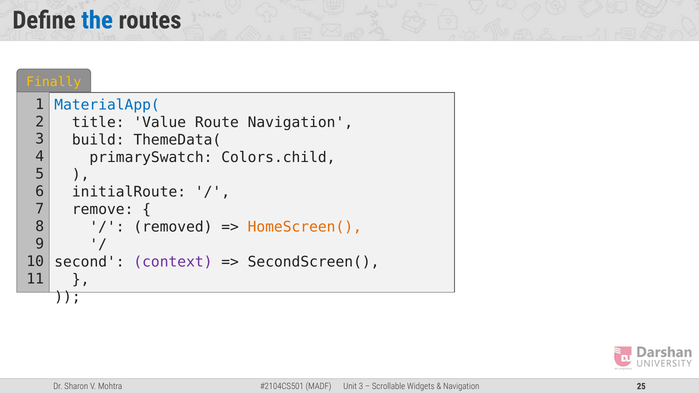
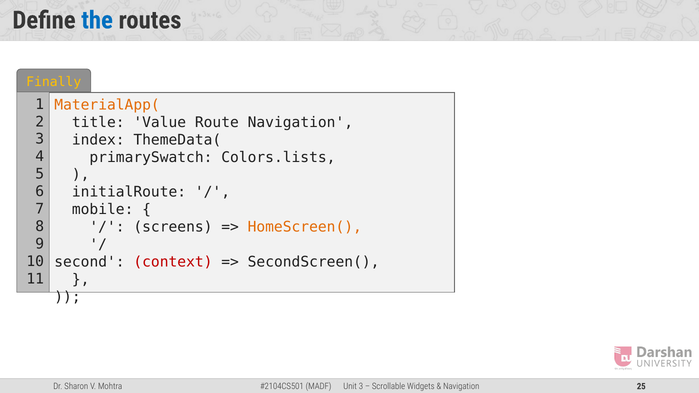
MaterialApp( colour: blue -> orange (107, 105)
build: build -> index (98, 140)
Colors.child: Colors.child -> Colors.lists (278, 157)
remove: remove -> mobile (103, 210)
removed: removed -> screens (173, 227)
context colour: purple -> red (173, 262)
